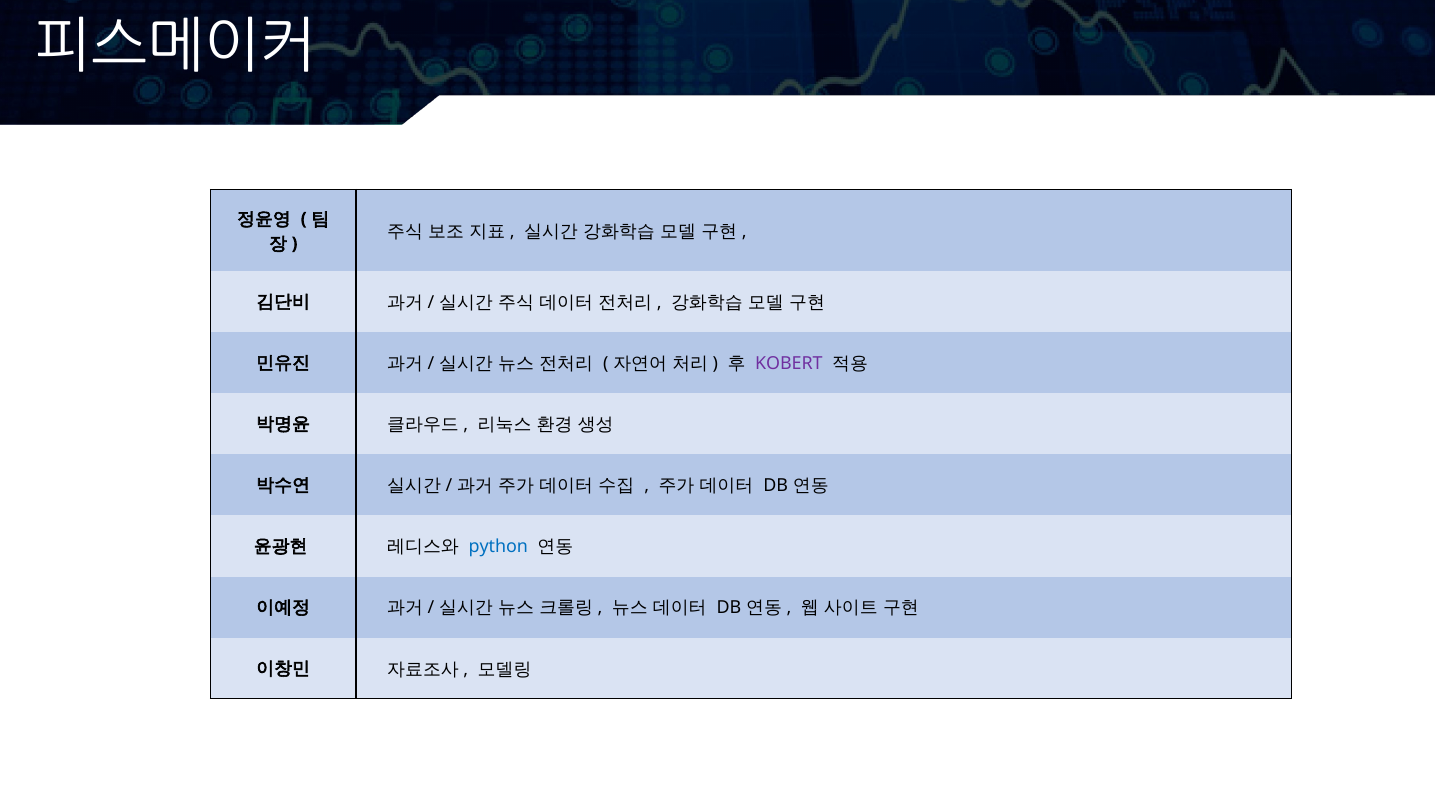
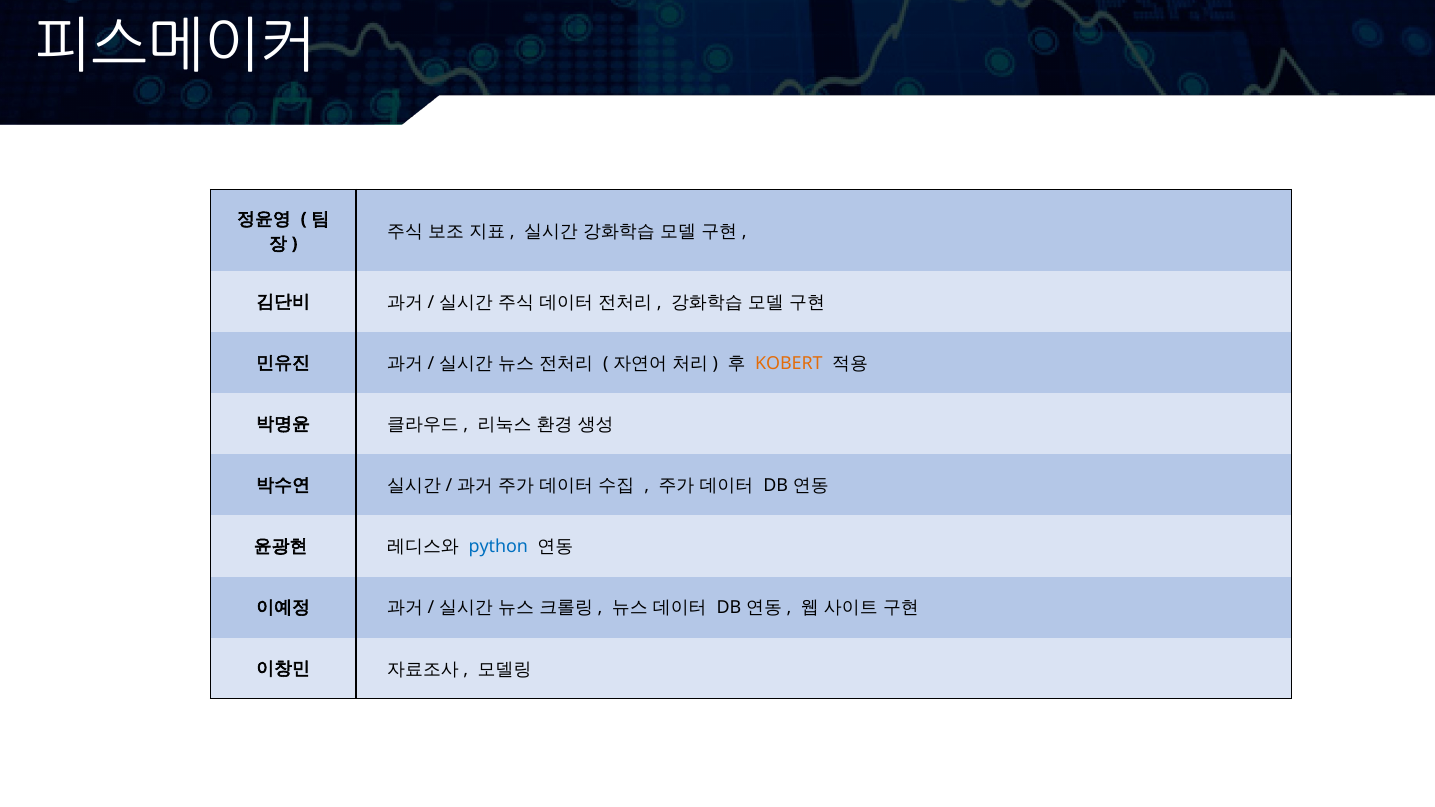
KOBERT colour: purple -> orange (789, 364)
